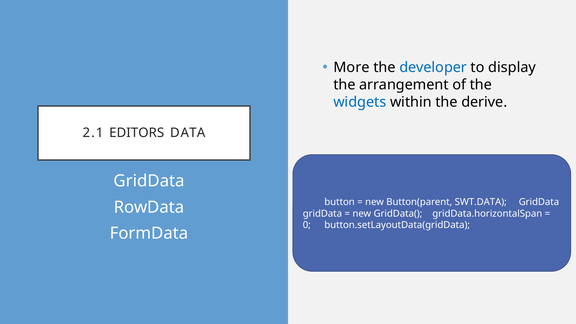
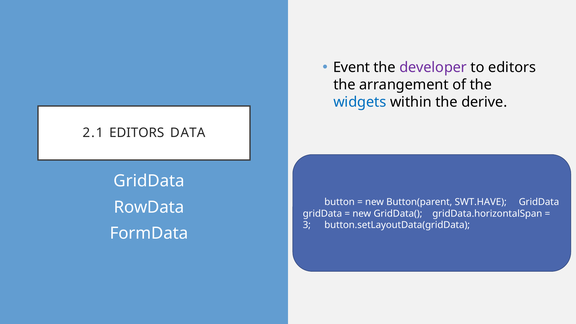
More: More -> Event (352, 67)
developer colour: blue -> purple (433, 67)
to display: display -> editors (512, 67)
SWT.DATA: SWT.DATA -> SWT.HAVE (481, 202)
0: 0 -> 3 (307, 225)
